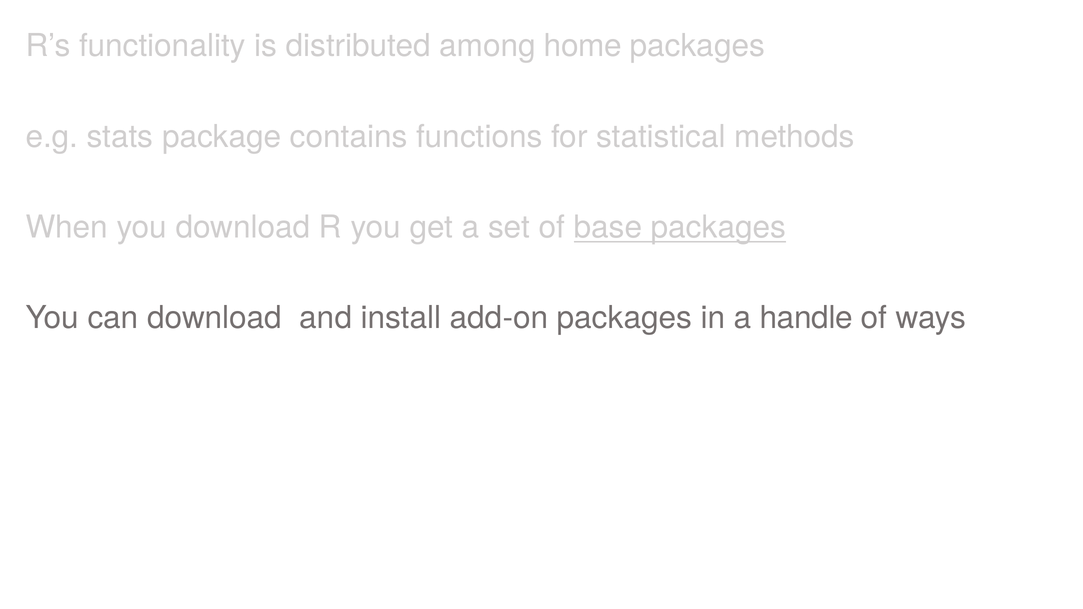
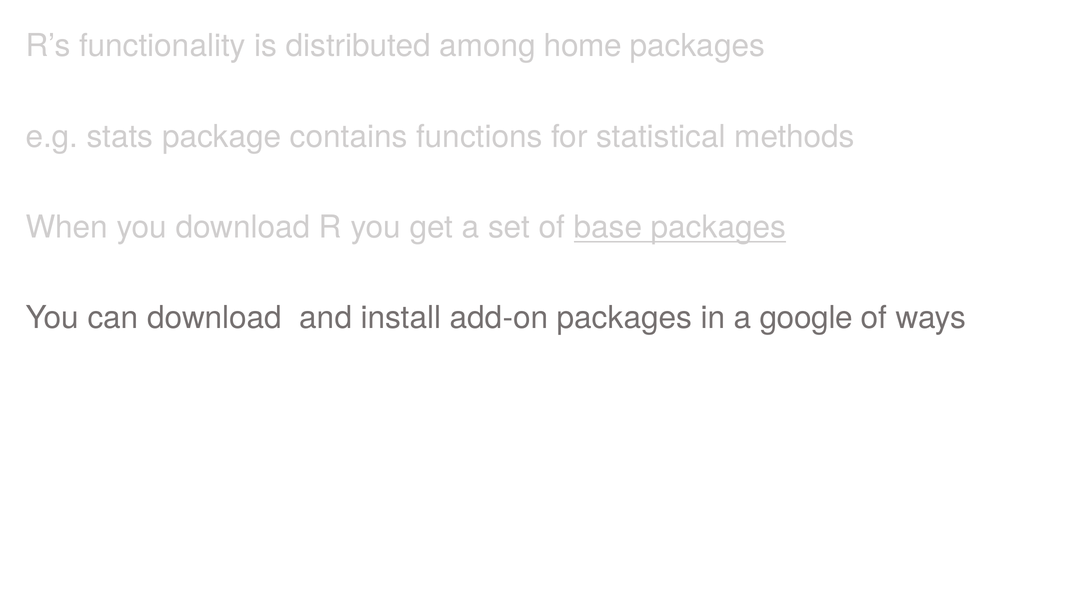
handle: handle -> google (806, 318)
